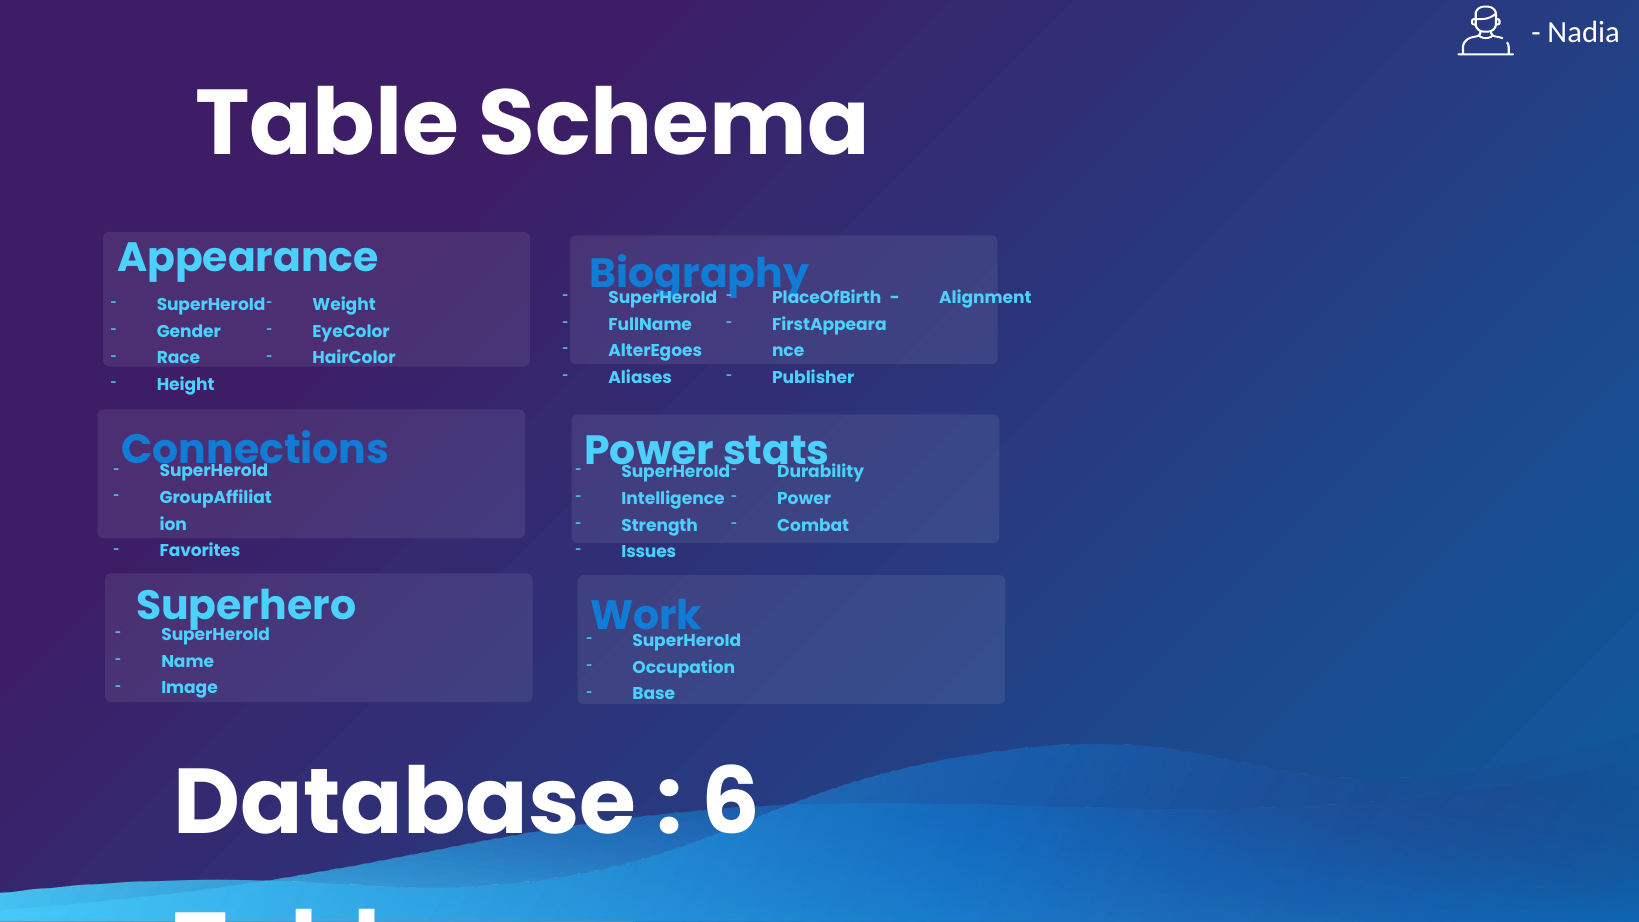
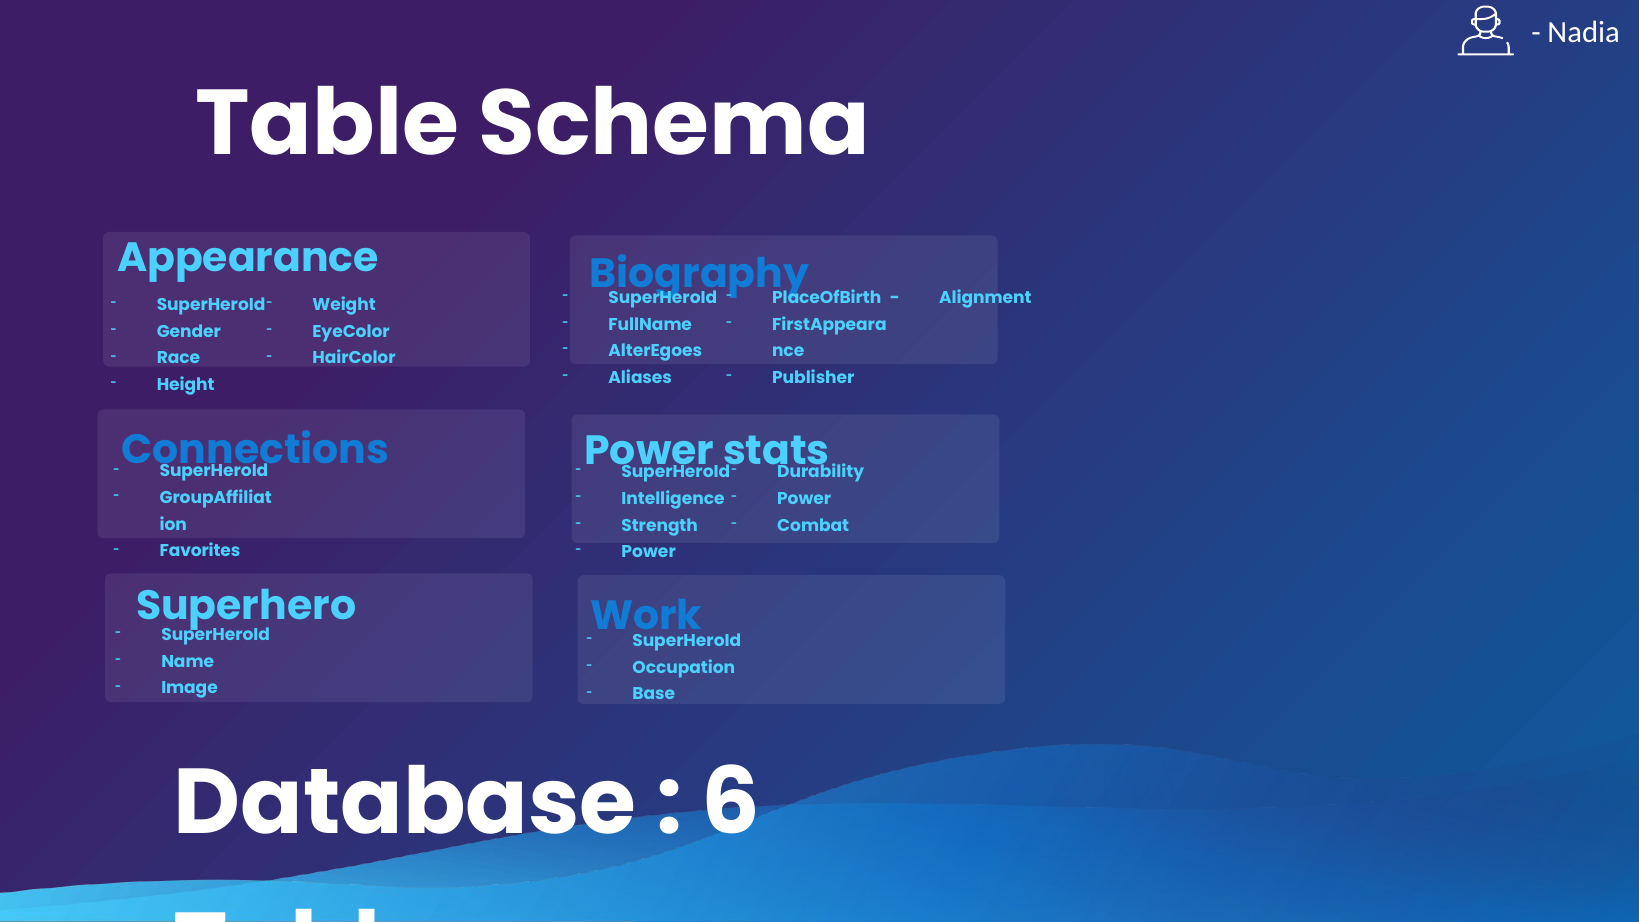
Issues: Issues -> Power (649, 552)
